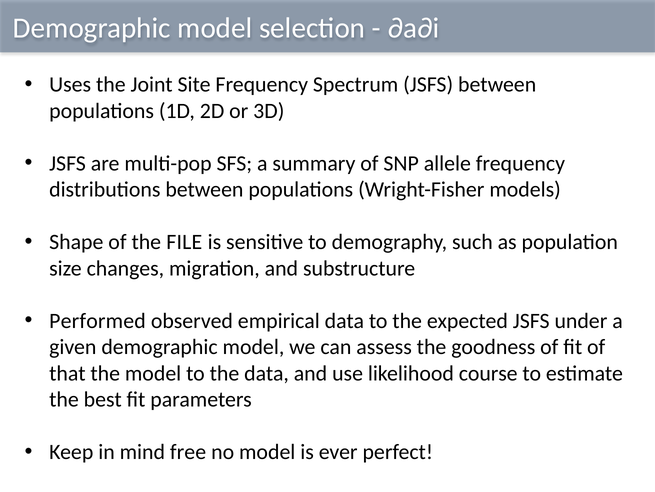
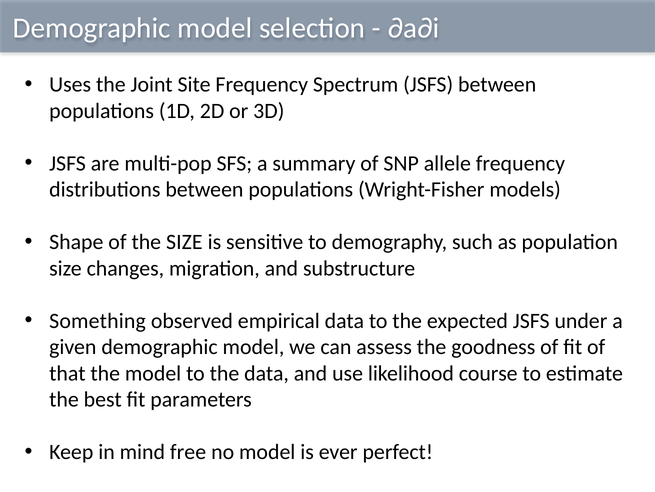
the FILE: FILE -> SIZE (184, 242)
Performed: Performed -> Something (98, 320)
